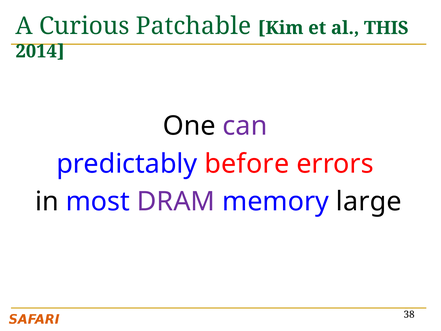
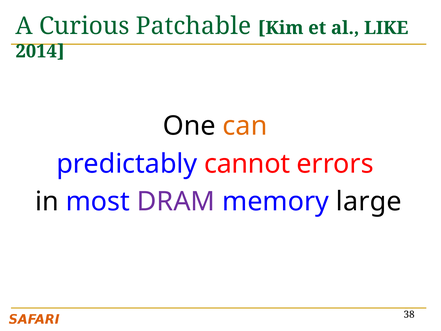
THIS: THIS -> LIKE (386, 28)
can colour: purple -> orange (245, 126)
before: before -> cannot (247, 164)
